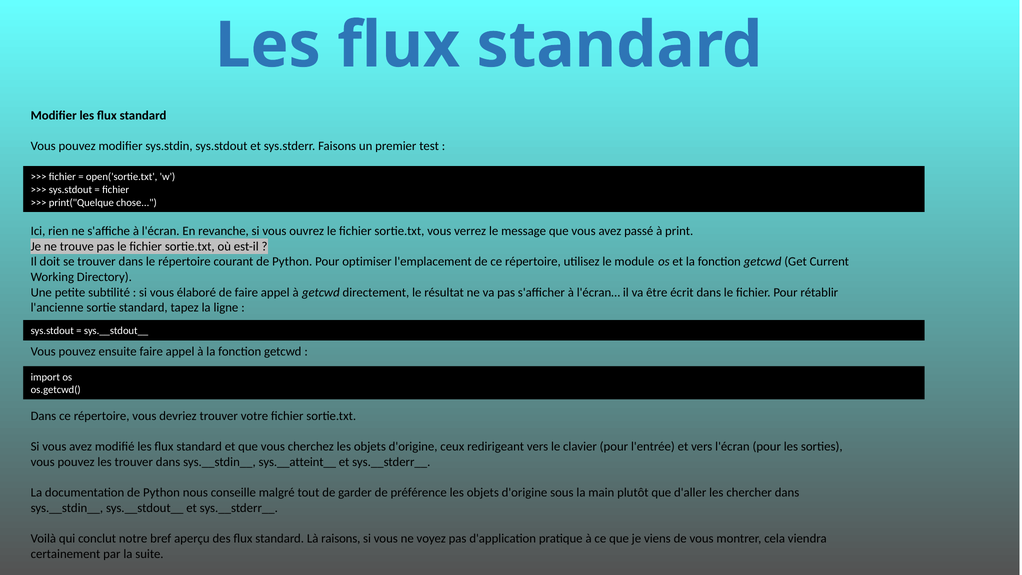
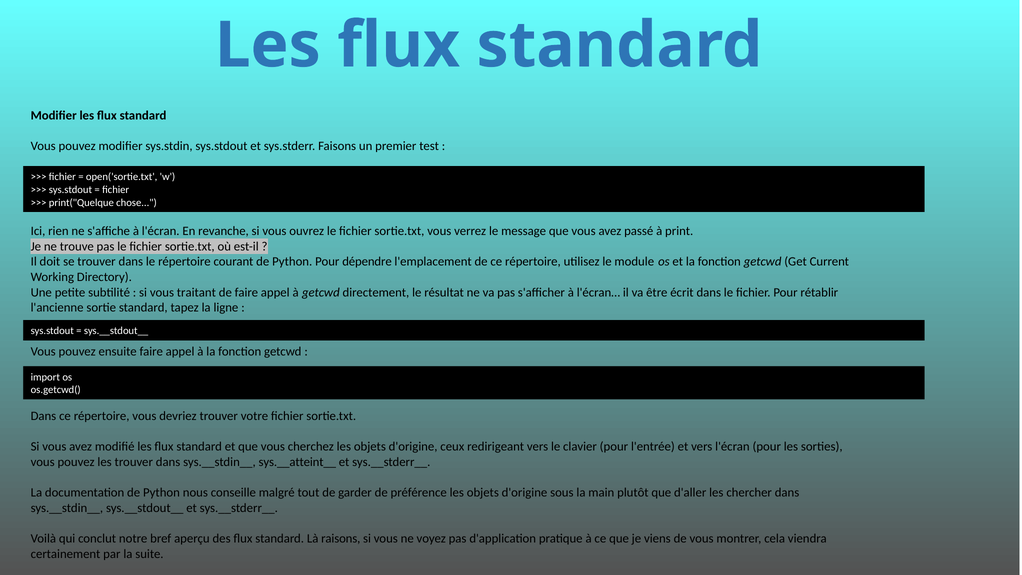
optimiser: optimiser -> dépendre (367, 262)
élaboré: élaboré -> traitant (196, 292)
